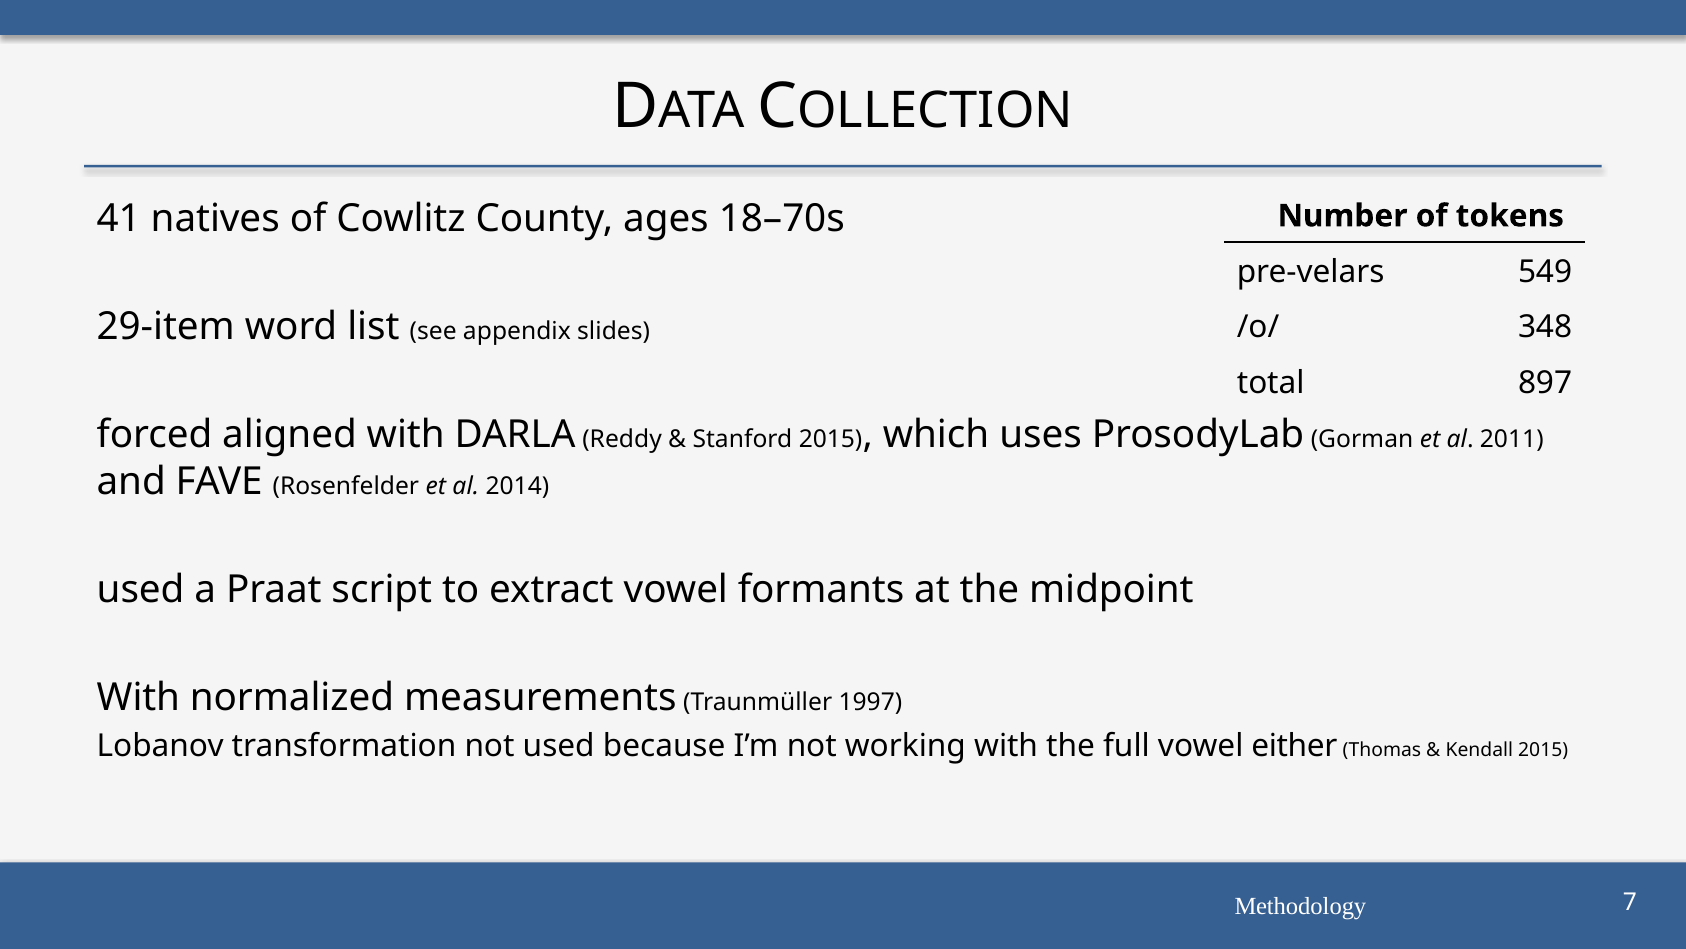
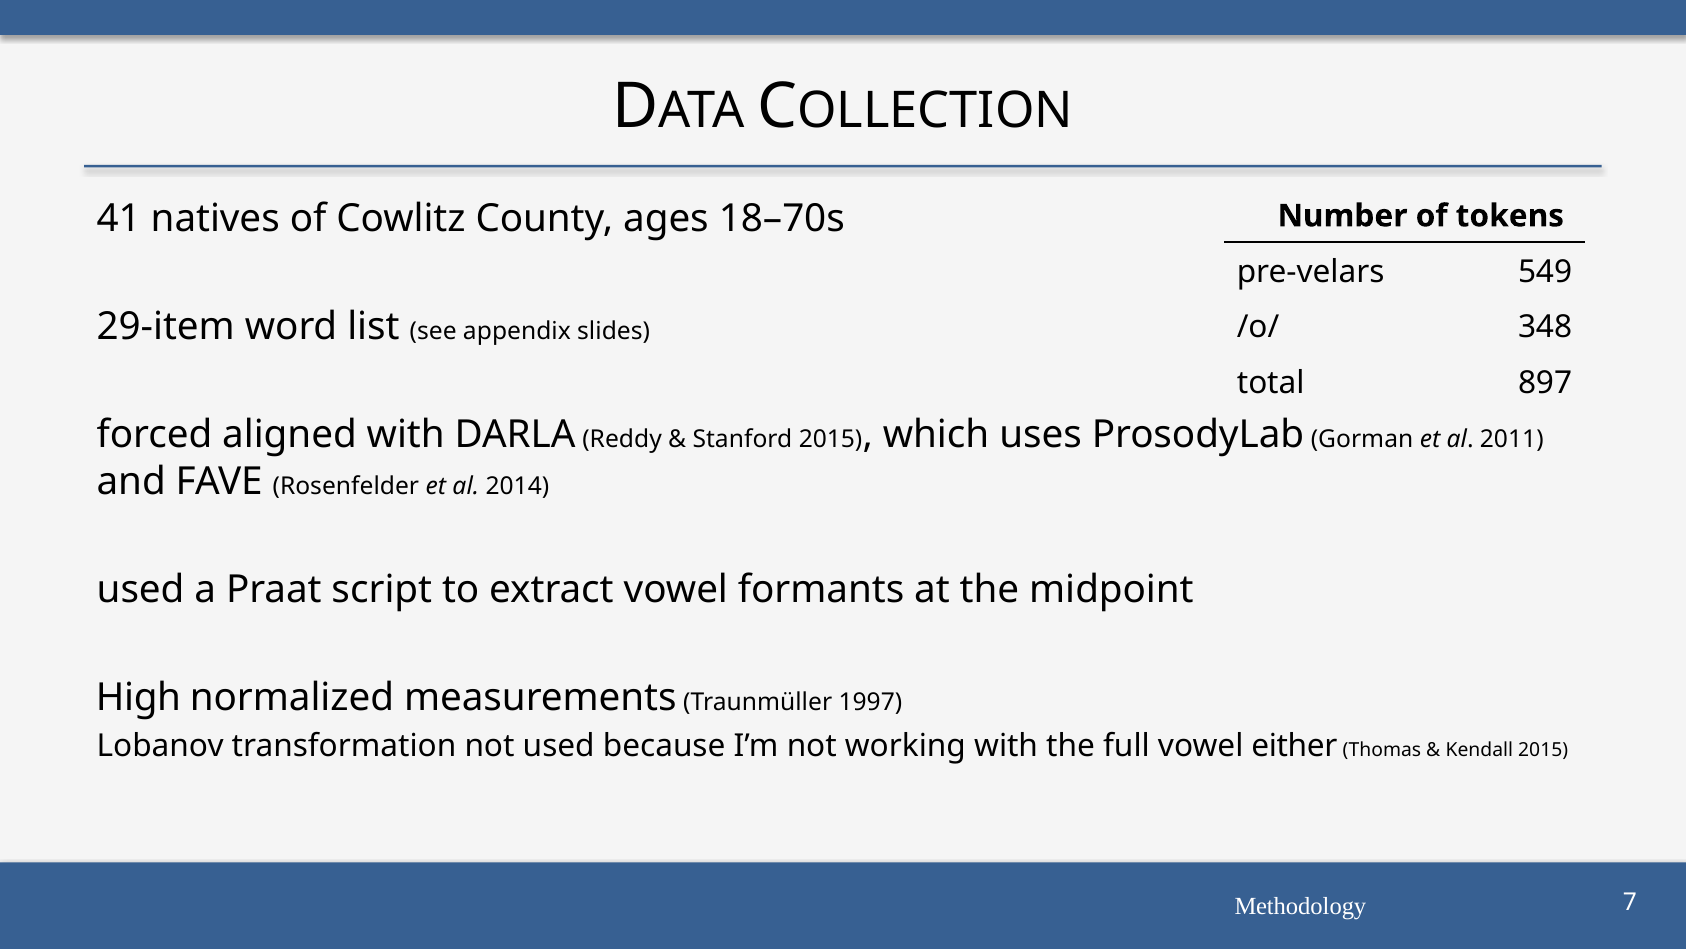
With: With -> High (138, 697)
